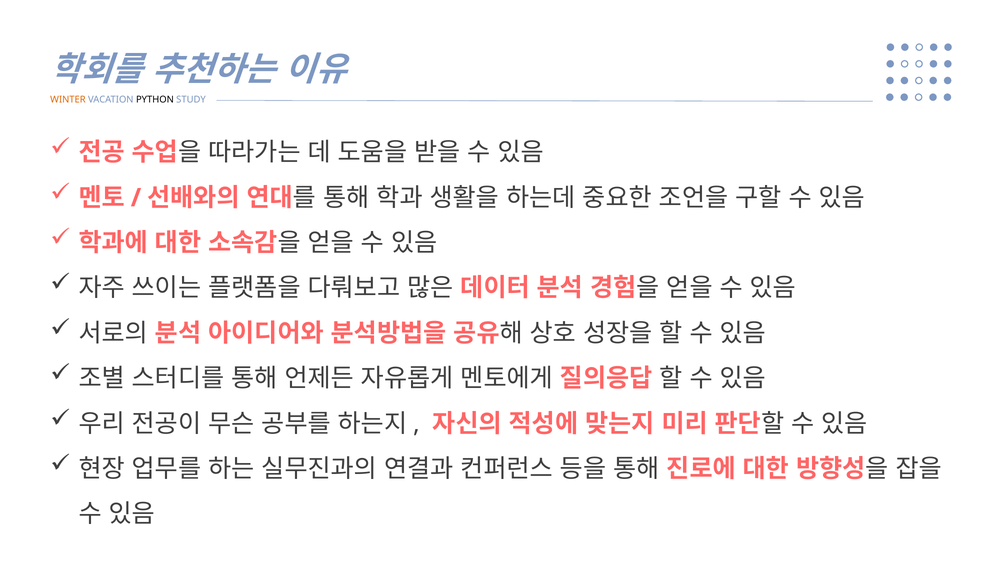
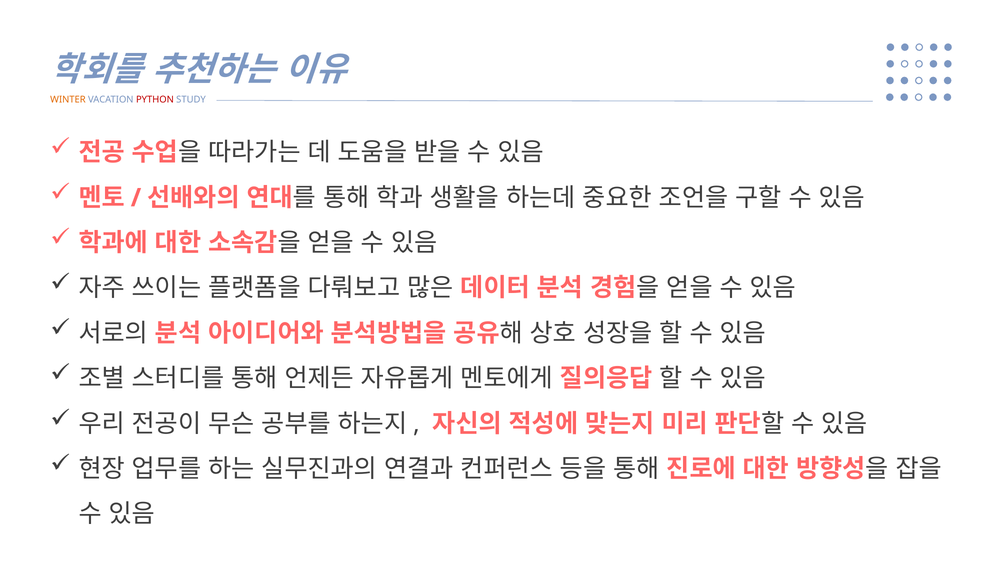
PYTHON colour: black -> red (155, 99)
